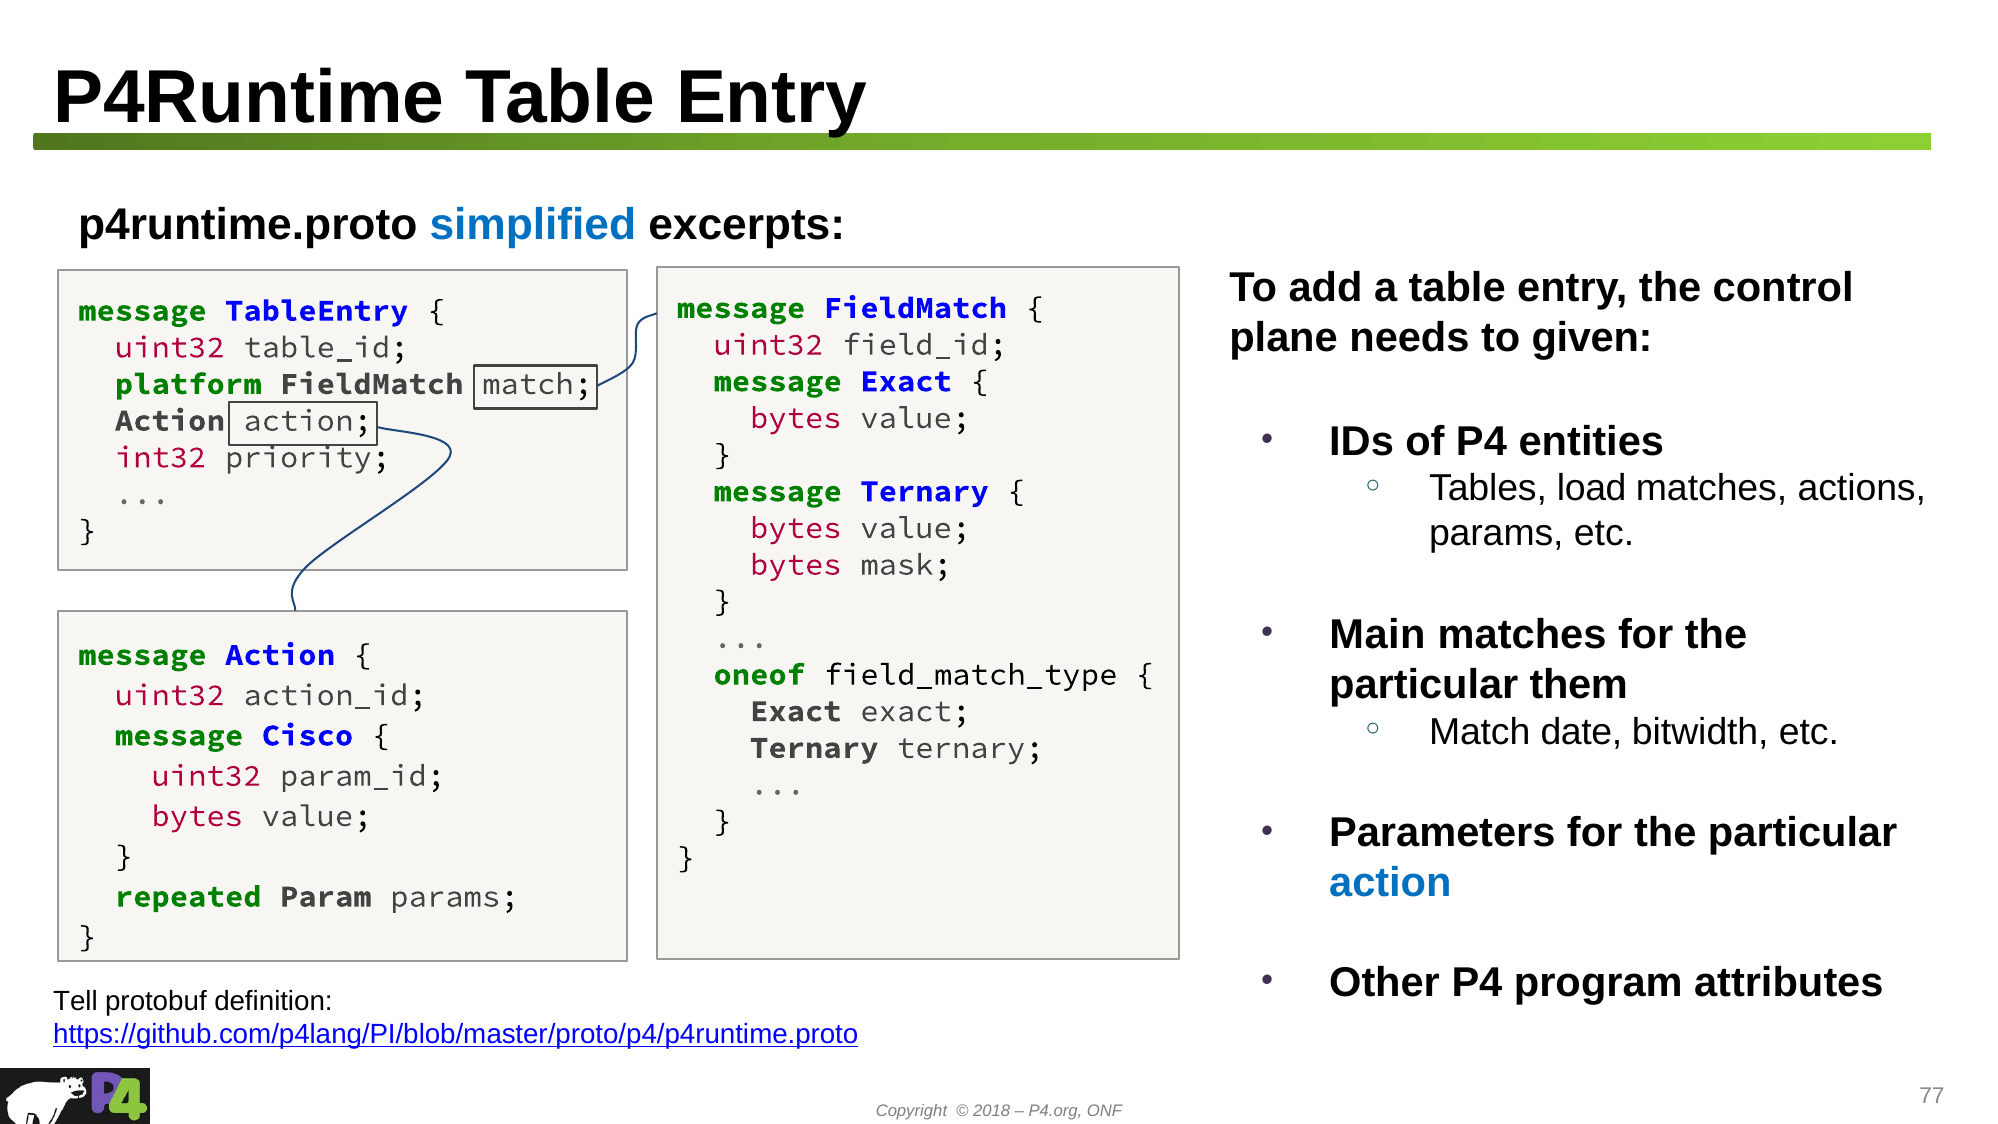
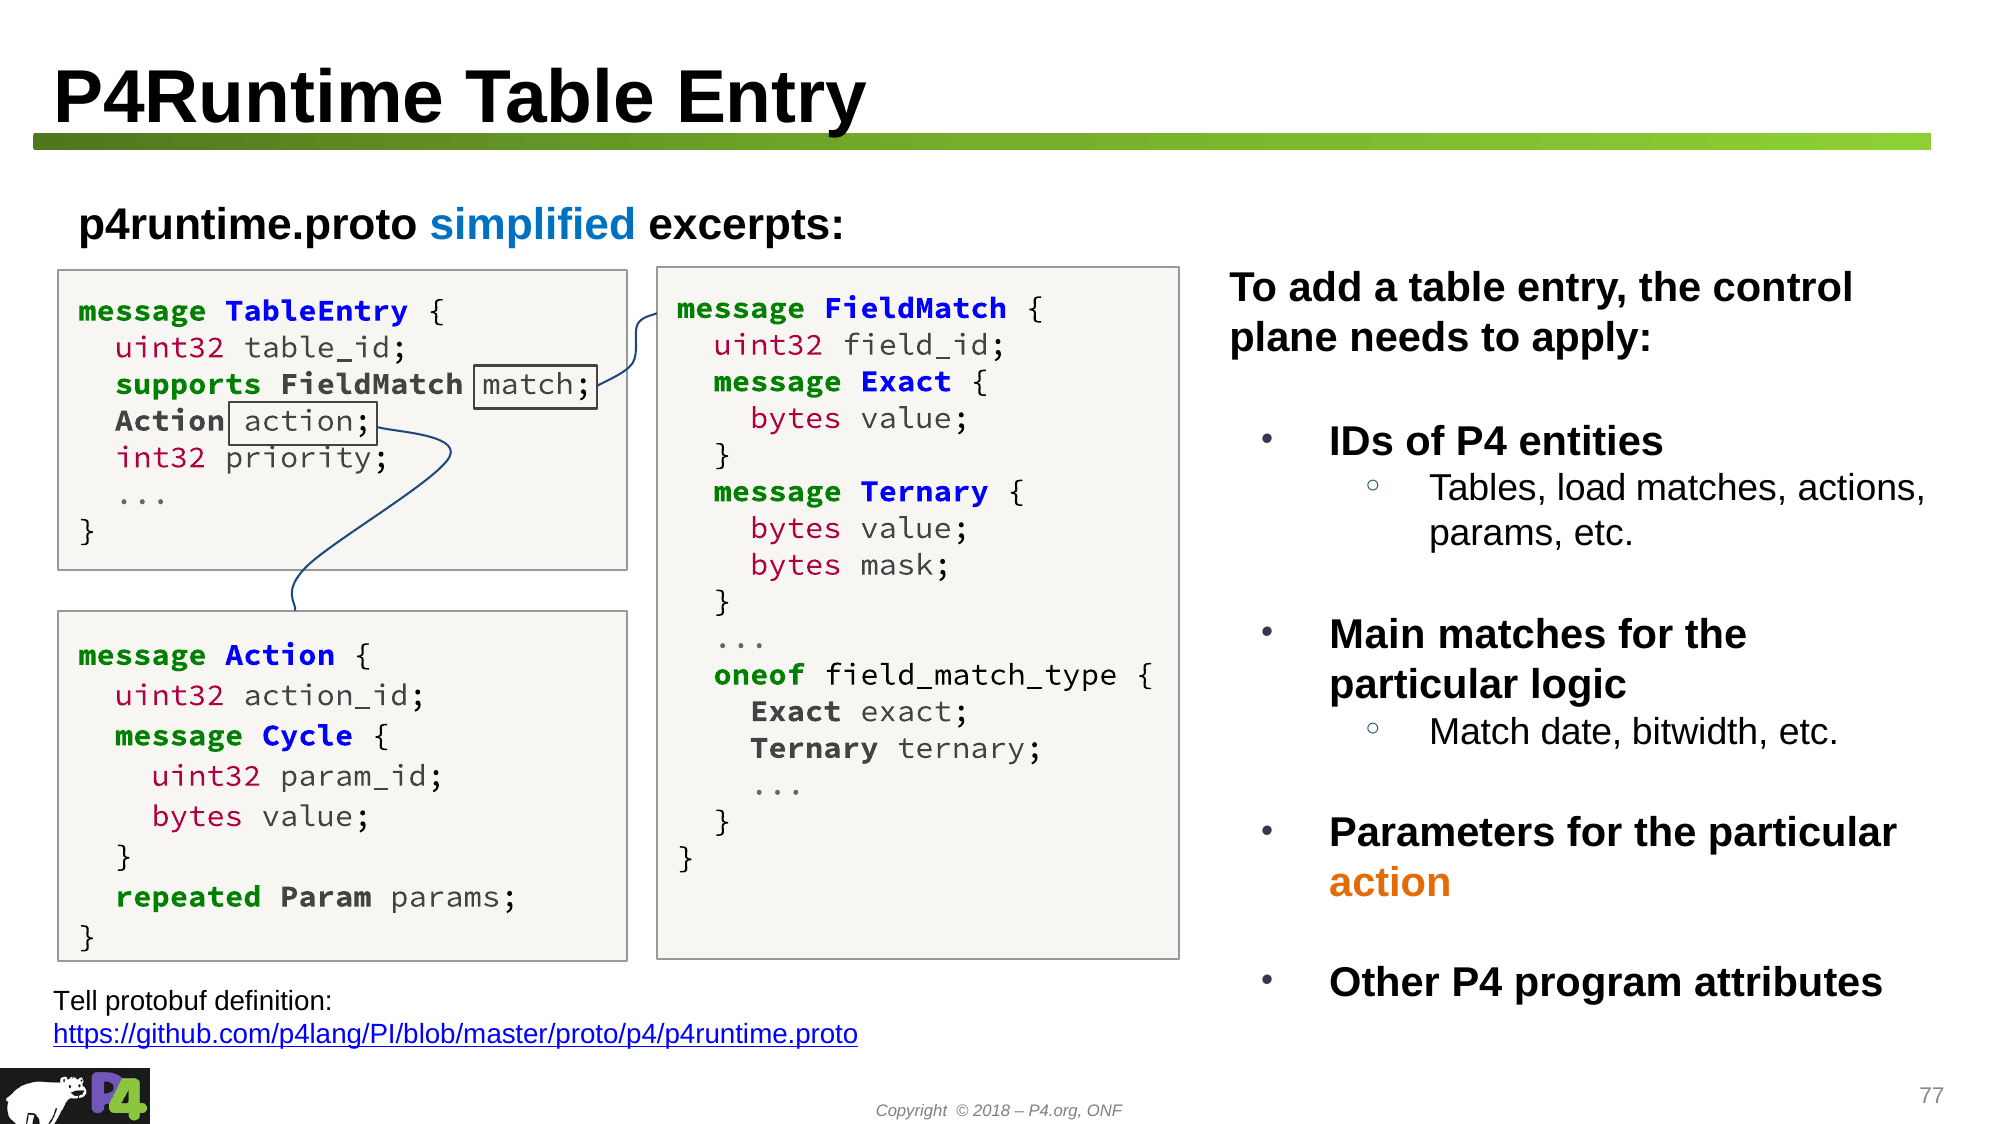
given: given -> apply (1592, 337)
platform: platform -> supports (188, 384)
them: them -> logic (1579, 685)
Cisco: Cisco -> Cycle (307, 735)
action colour: blue -> orange (1390, 883)
